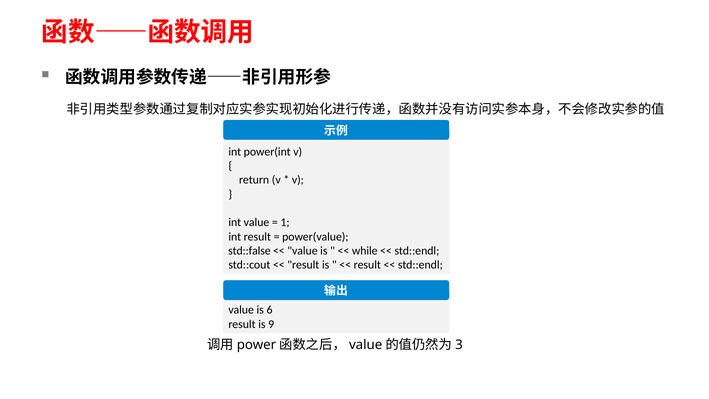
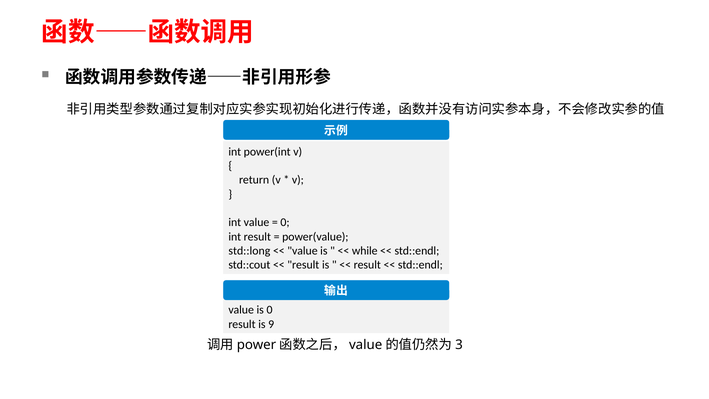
1: 1 -> 0 (285, 222)
std::false: std::false -> std::long (249, 251)
is 6: 6 -> 0 (270, 310)
